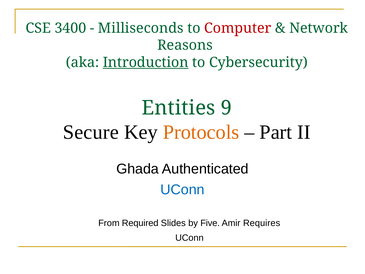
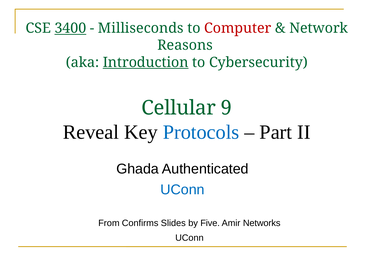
3400 underline: none -> present (70, 28)
Entities: Entities -> Cellular (179, 108)
Secure: Secure -> Reveal (91, 132)
Protocols colour: orange -> blue (201, 132)
Required: Required -> Confirms (140, 223)
Requires: Requires -> Networks (262, 223)
